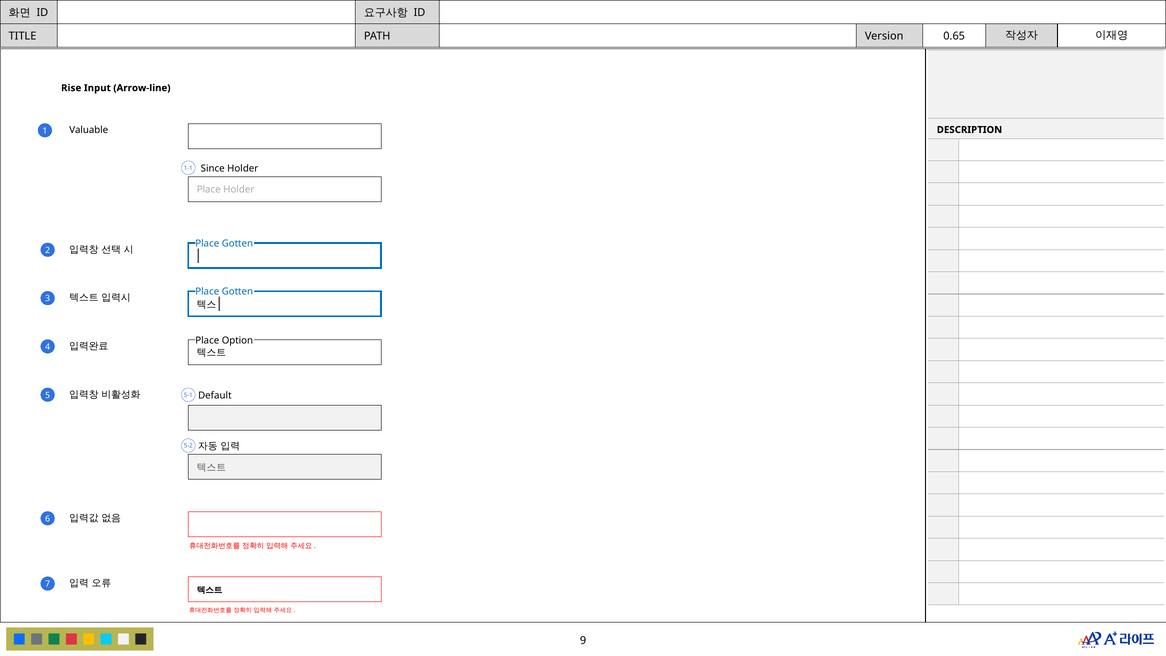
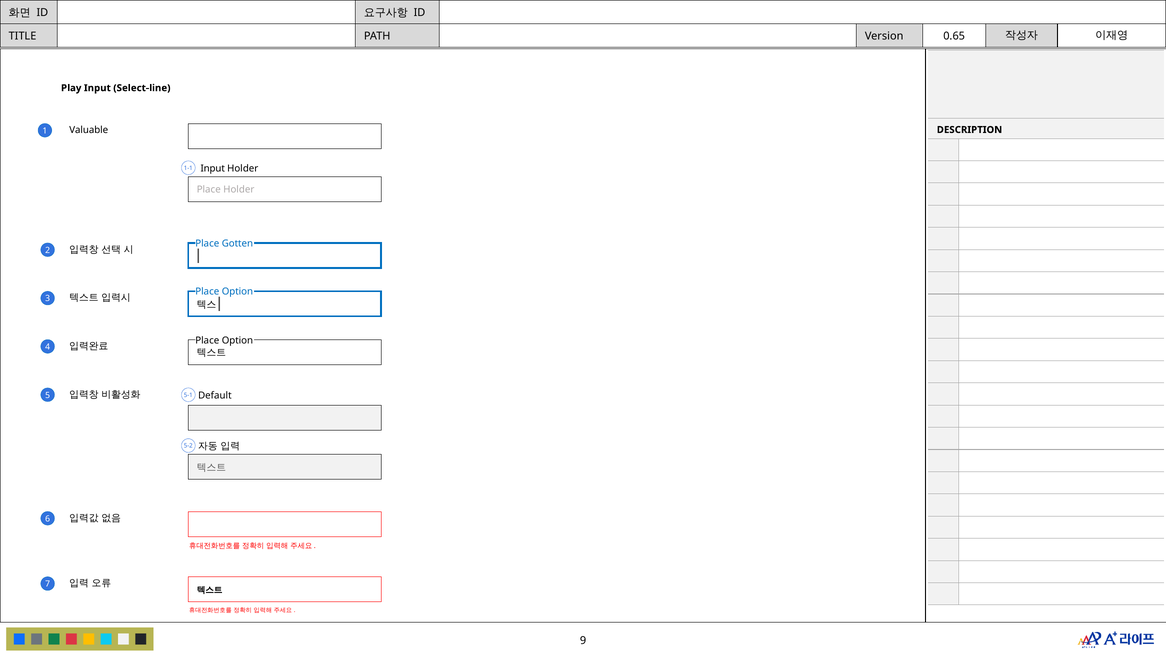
Rise: Rise -> Play (71, 88)
Arrow-line: Arrow-line -> Select-line (142, 88)
Since: Since -> Input (213, 168)
Gotten: Gotten -> Option (237, 292)
